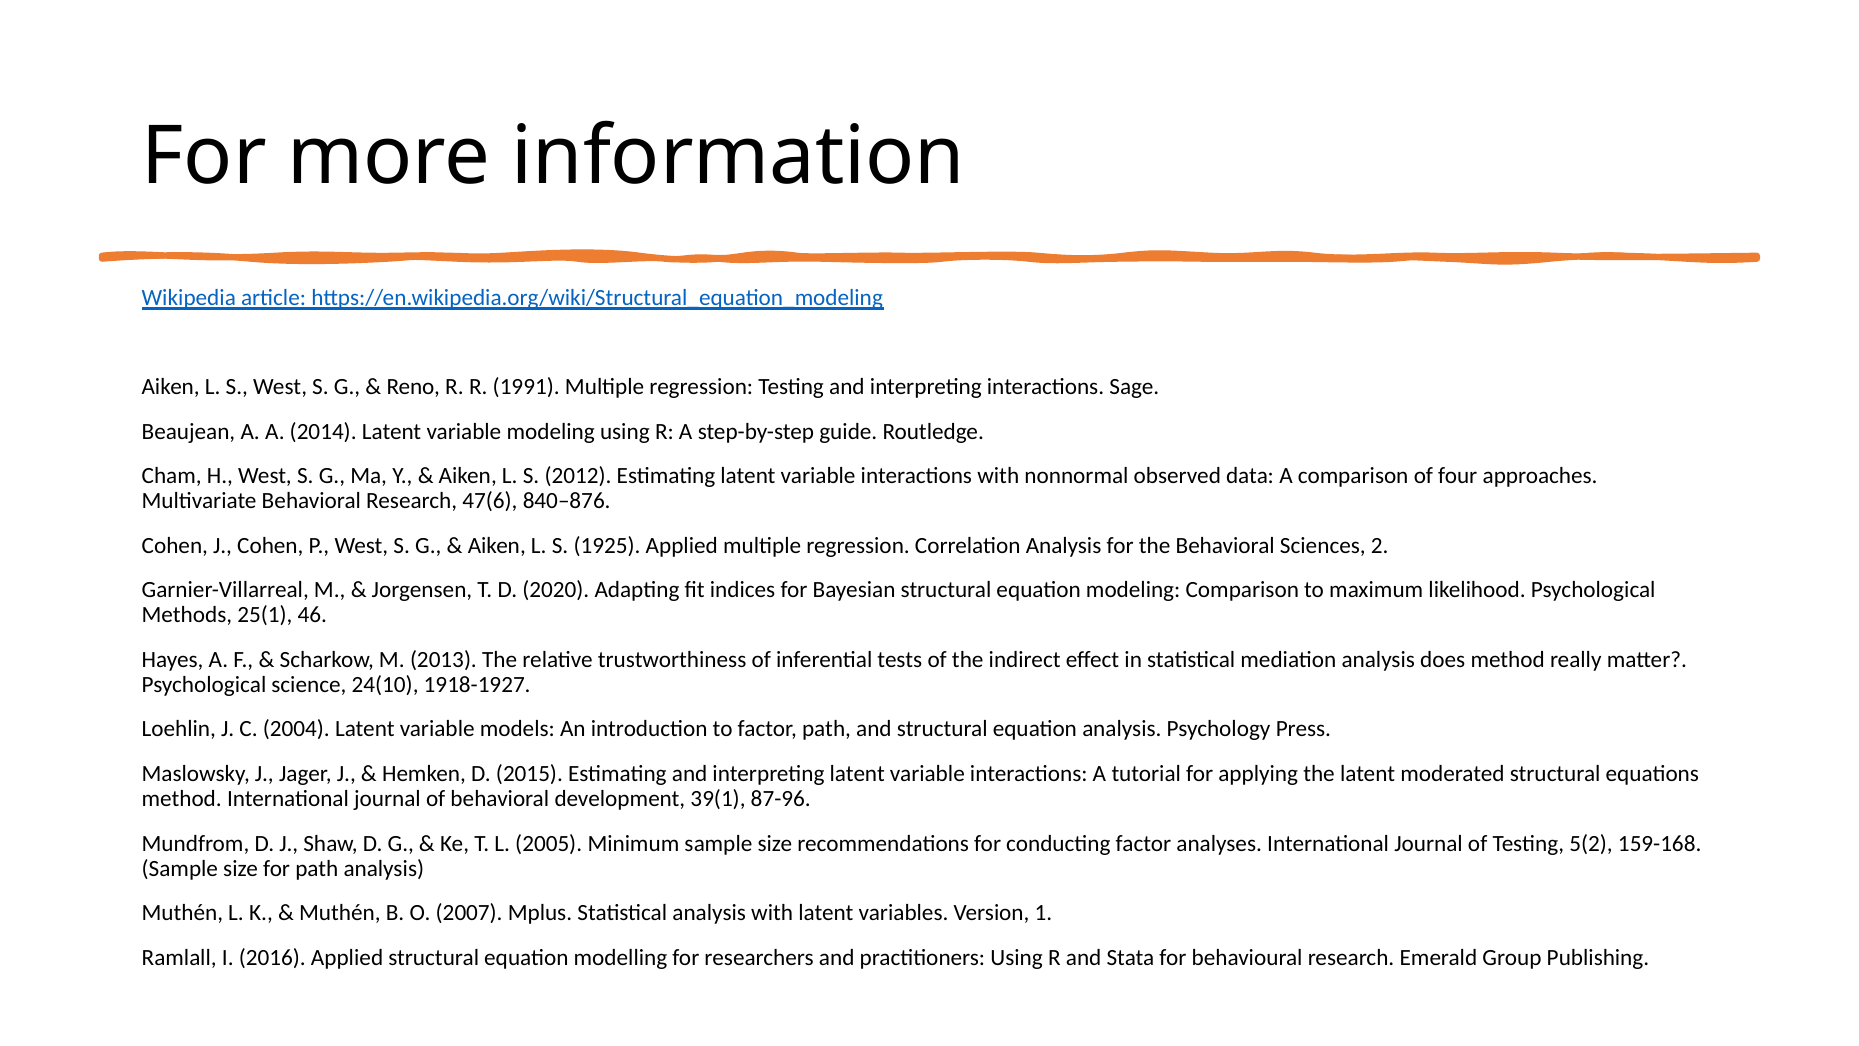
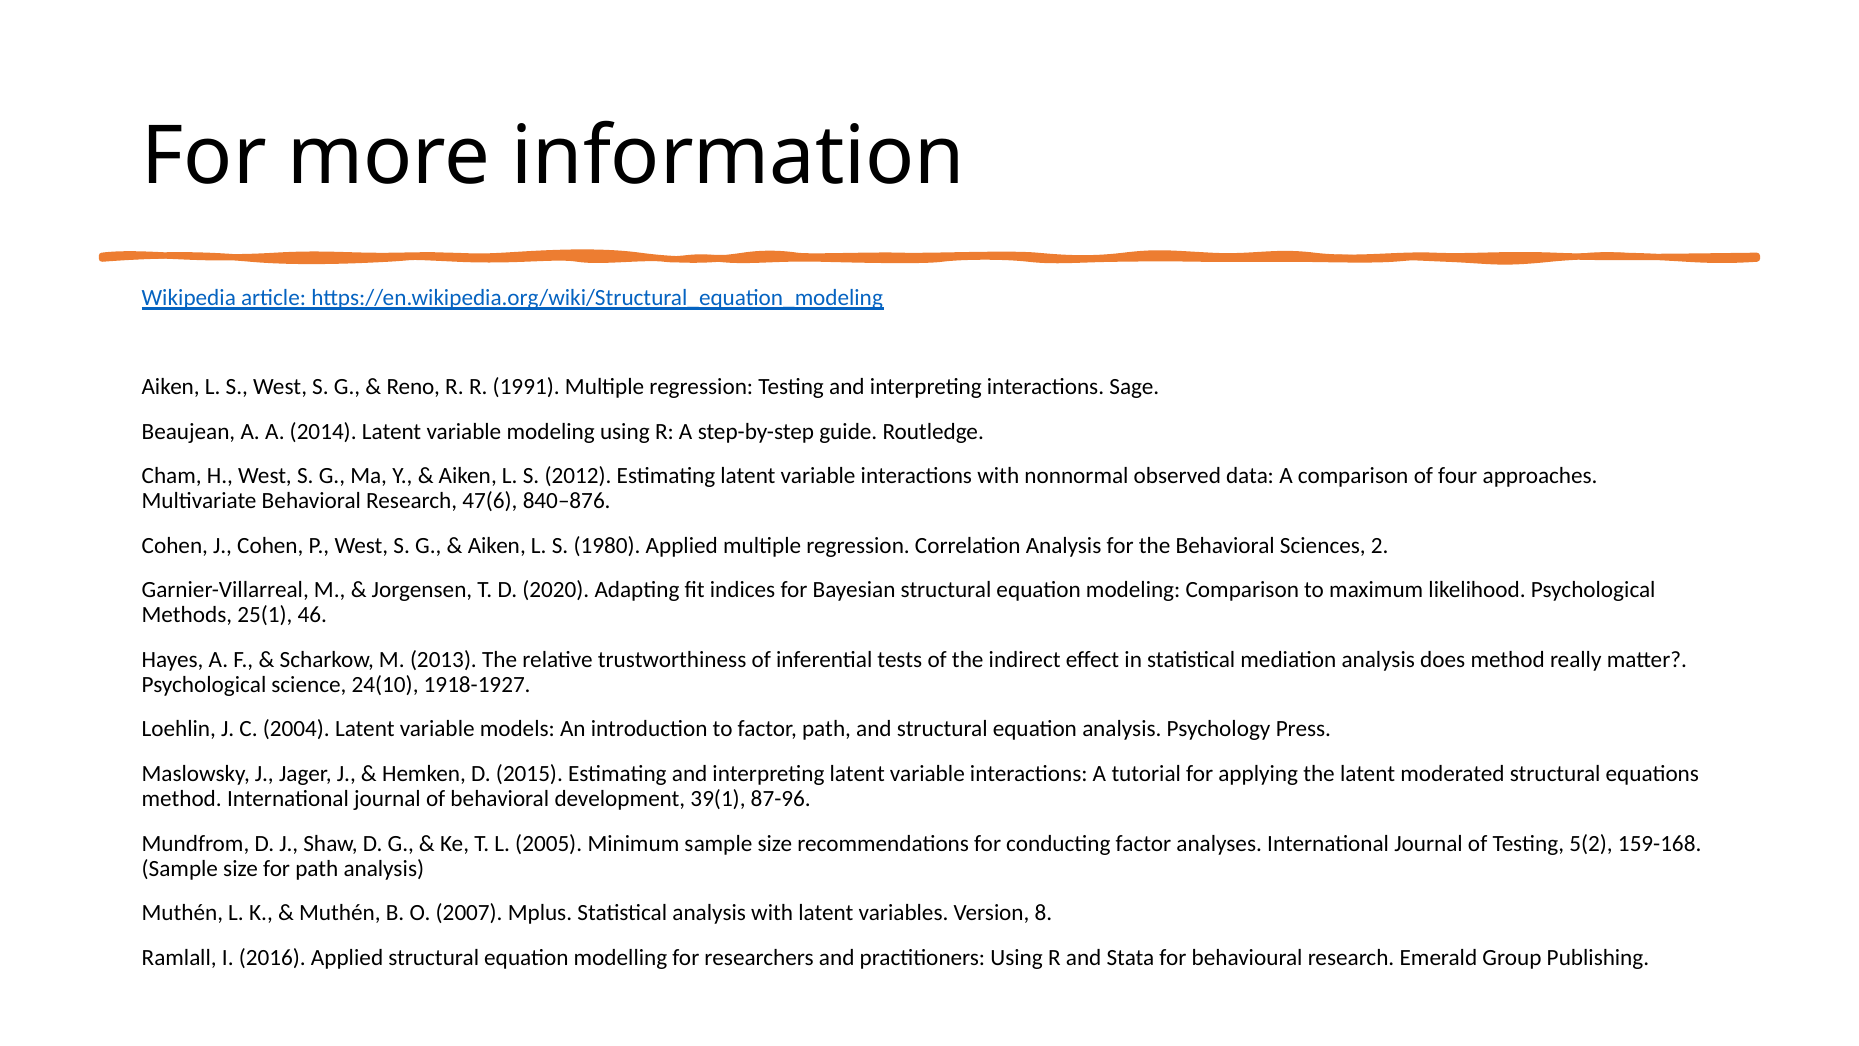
1925: 1925 -> 1980 (607, 546)
1: 1 -> 8 (1043, 913)
